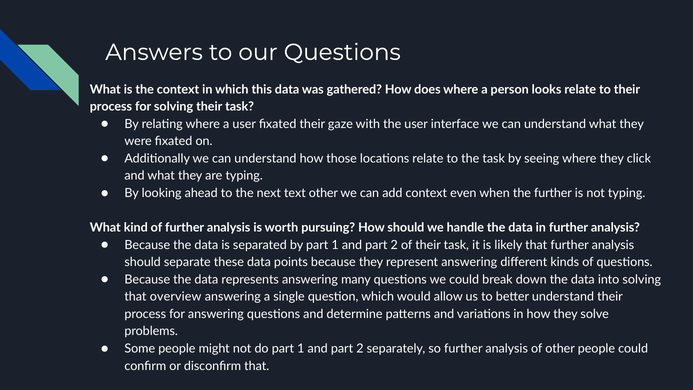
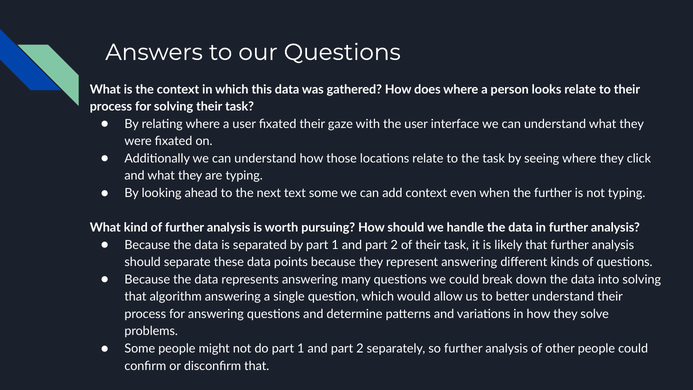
text other: other -> some (323, 193)
overview: overview -> algorithm (176, 297)
